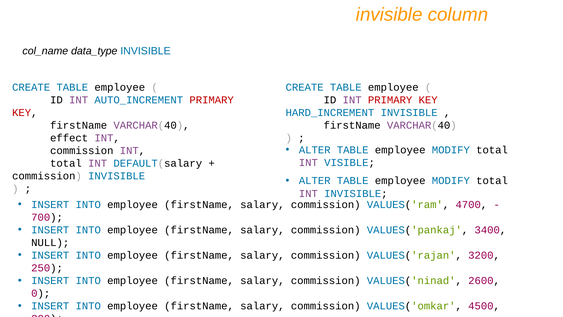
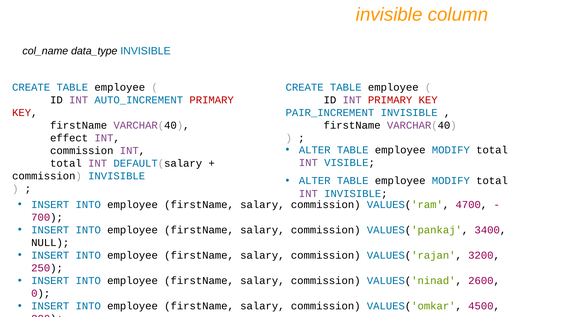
HARD_INCREMENT: HARD_INCREMENT -> PAIR_INCREMENT (330, 112)
